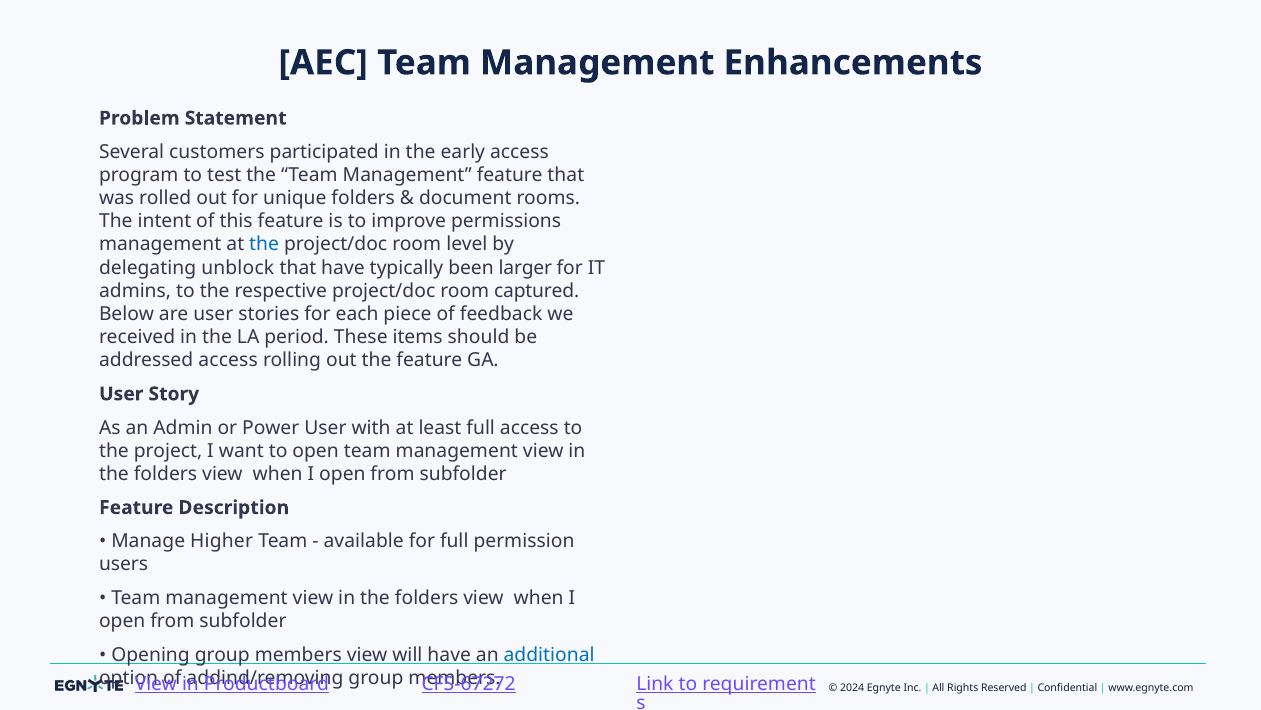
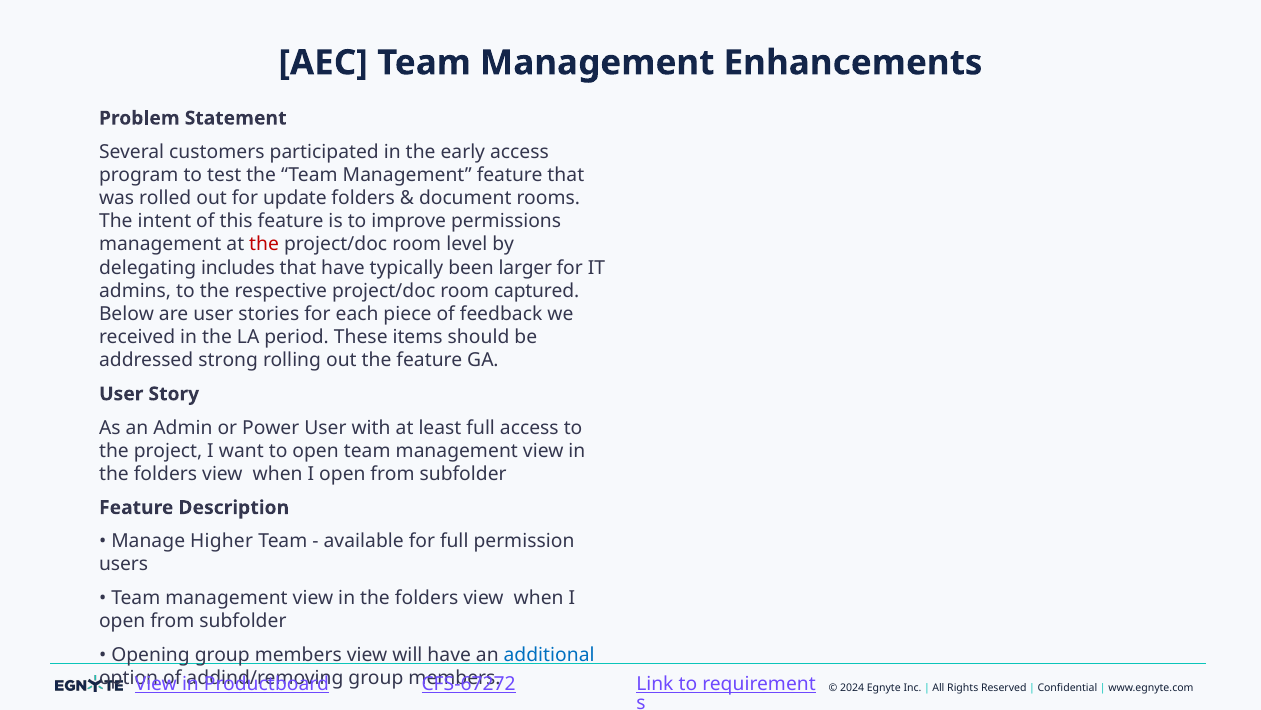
unique: unique -> update (295, 198)
the colour: blue -> red (264, 244)
unblock: unblock -> includes (238, 267)
addressed access: access -> strong (228, 360)
